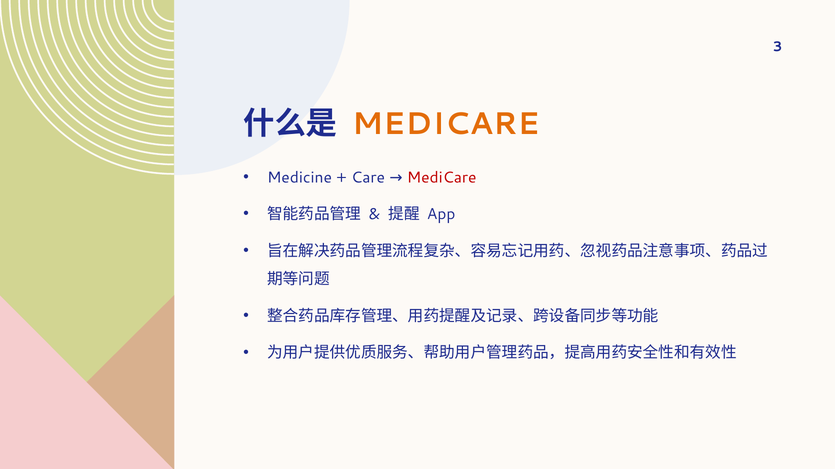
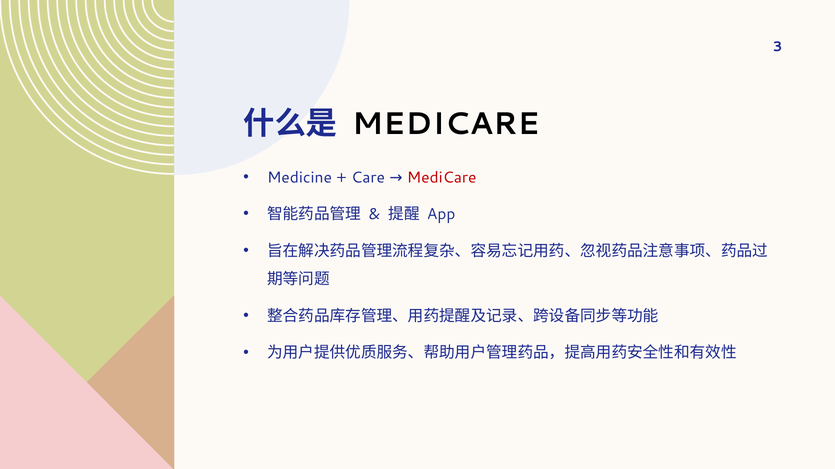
MEDICARE colour: orange -> black (446, 124)
